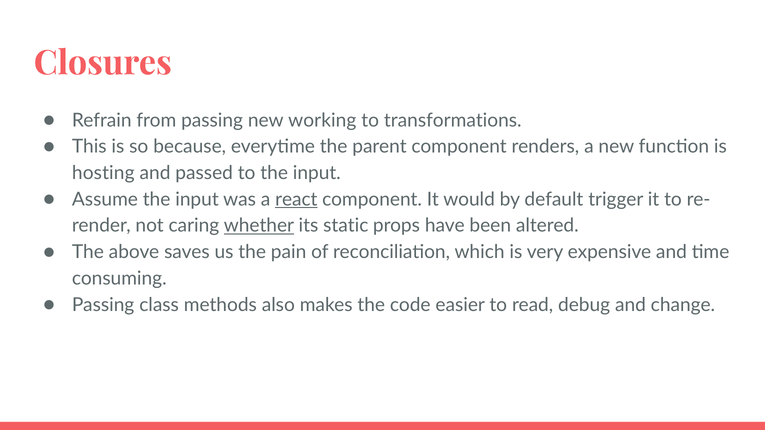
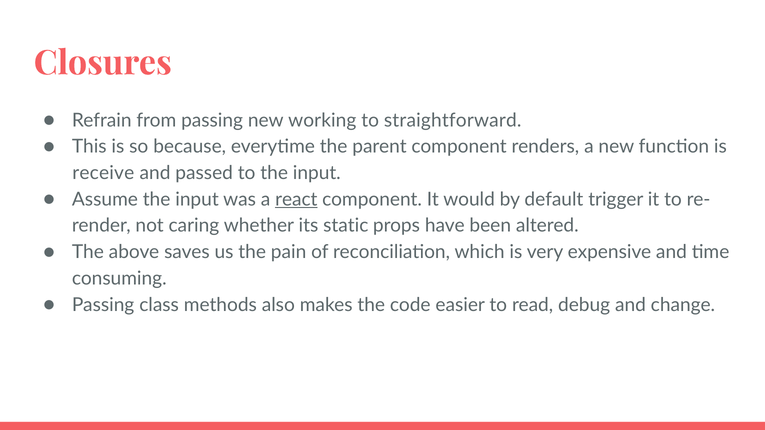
transformations: transformations -> straightforward (453, 120)
hosting: hosting -> receive (103, 173)
whether underline: present -> none (259, 226)
